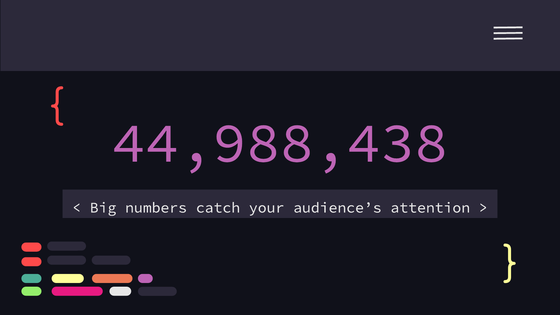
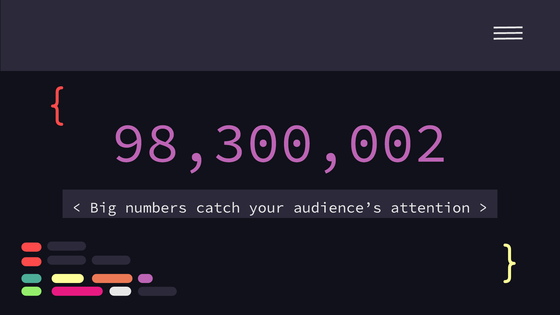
44,988,438: 44,988,438 -> 98,300,002 (280, 143)
